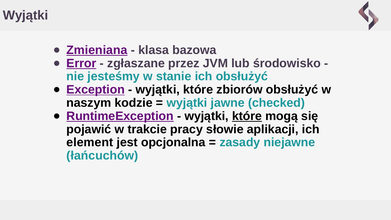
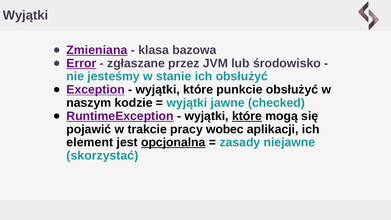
zbiorów: zbiorów -> punkcie (239, 90)
słowie: słowie -> wobec (225, 129)
opcjonalna underline: none -> present (173, 142)
łańcuchów: łańcuchów -> skorzystać (102, 156)
